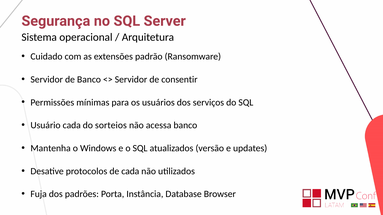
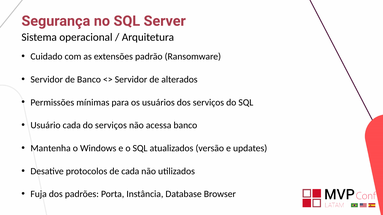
consentir: consentir -> alterados (179, 80)
do sorteios: sorteios -> serviços (111, 126)
